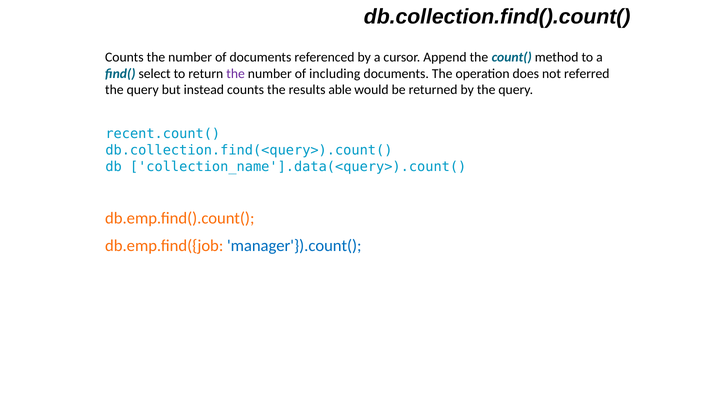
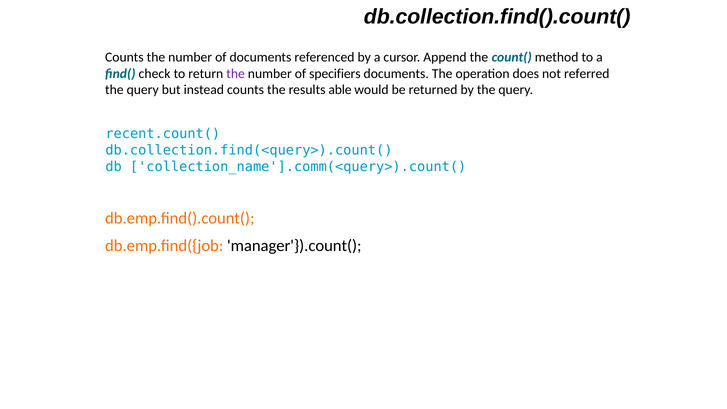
select: select -> check (155, 74)
including: including -> specifiers (335, 74)
collection_name'].data(<query>).count(: collection_name'].data(<query>).count( -> collection_name'].comm(<query>).count( (298, 167)
manager'}).count( colour: blue -> black (294, 246)
